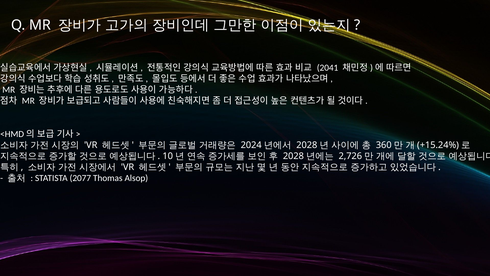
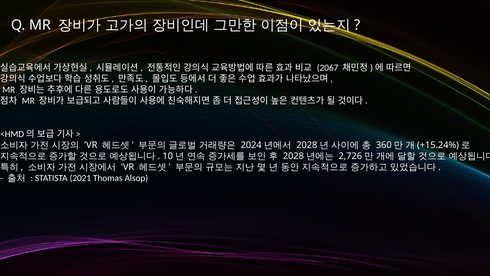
2041: 2041 -> 2067 (328, 68)
2077: 2077 -> 2021 (80, 178)
